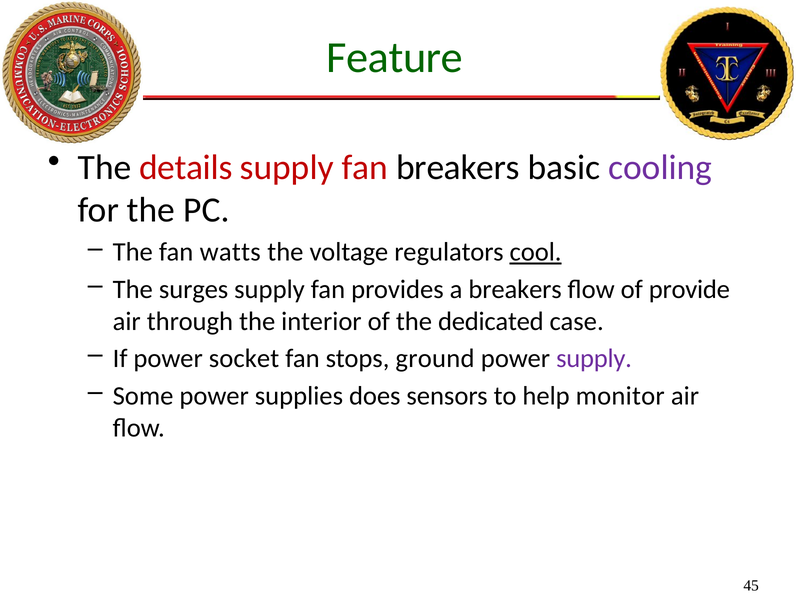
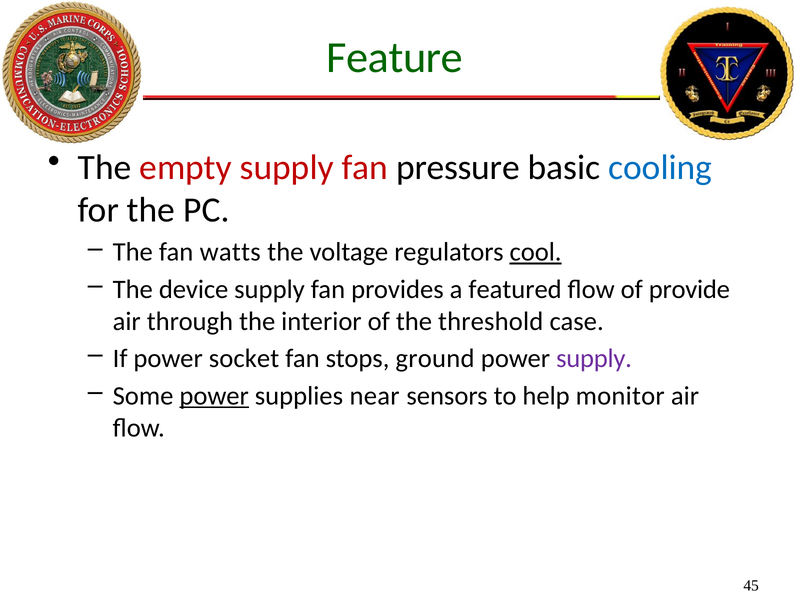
details: details -> empty (186, 168)
fan breakers: breakers -> pressure (458, 168)
cooling colour: purple -> blue (660, 168)
surges: surges -> device (194, 289)
a breakers: breakers -> featured (515, 289)
dedicated: dedicated -> threshold (491, 321)
power underline: none -> present (214, 396)
does: does -> near (375, 396)
